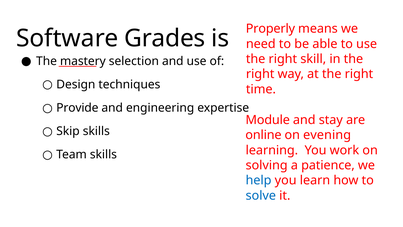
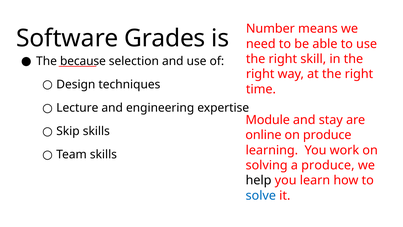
Properly: Properly -> Number (270, 29)
mastery: mastery -> because (83, 61)
Provide: Provide -> Lecture (77, 108)
on evening: evening -> produce (327, 135)
a patience: patience -> produce (328, 165)
help colour: blue -> black (259, 180)
